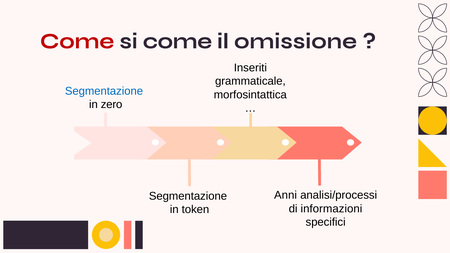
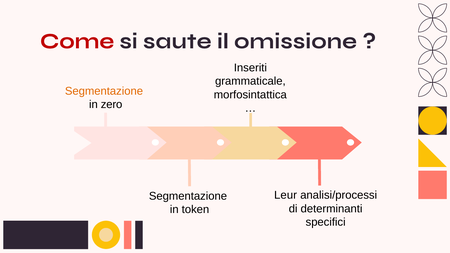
si come: come -> saute (177, 41)
Segmentazione colour: blue -> orange (104, 91)
Anni: Anni -> Leur (286, 195)
informazioni: informazioni -> determinanti (332, 209)
